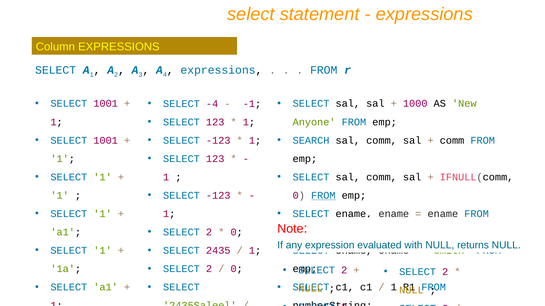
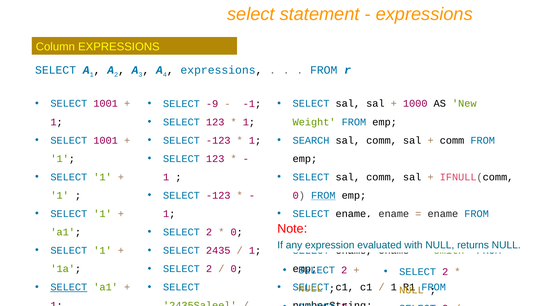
-4: -4 -> -9 (212, 104)
Anyone: Anyone -> Weight (314, 122)
SELECT underline: none -> present (69, 288)
